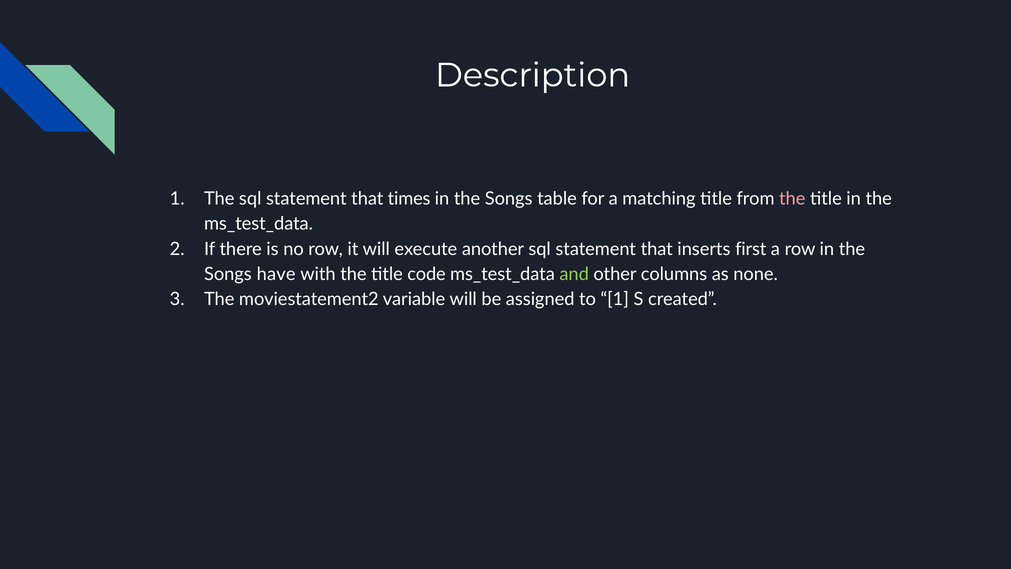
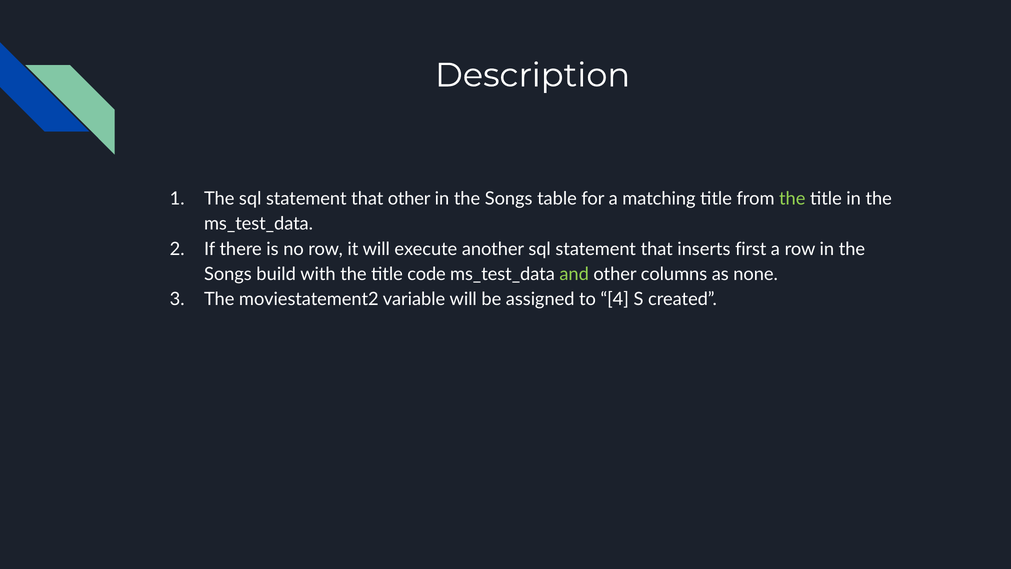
that times: times -> other (409, 199)
the colour: pink -> light green (792, 199)
have: have -> build (276, 274)
to 1: 1 -> 4 (615, 299)
